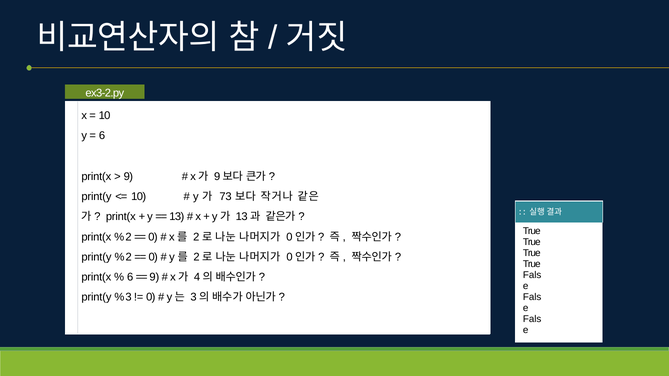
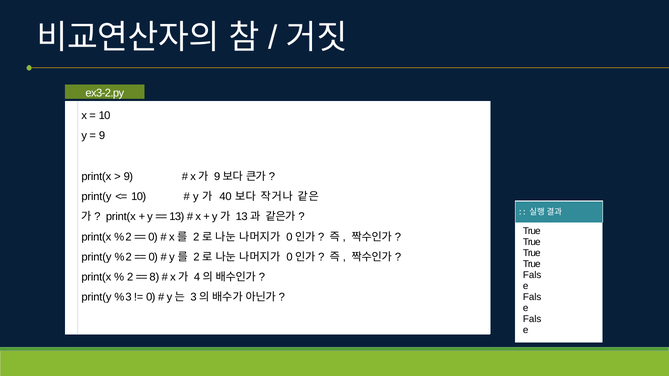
6: 6 -> 9 (102, 136)
73: 73 -> 40 (226, 197)
6: 6 -> 2 (130, 277)
9: 9 -> 8 (154, 277)
